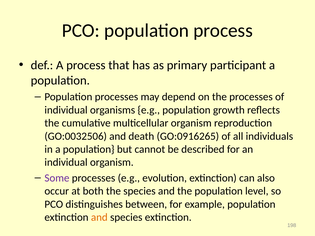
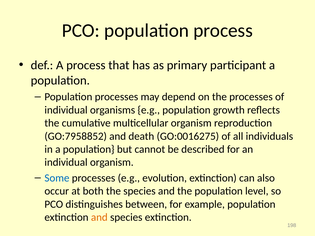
GO:0032506: GO:0032506 -> GO:7958852 (76, 136)
GO:0916265: GO:0916265 -> GO:0016275 (188, 136)
Some colour: purple -> blue (57, 178)
